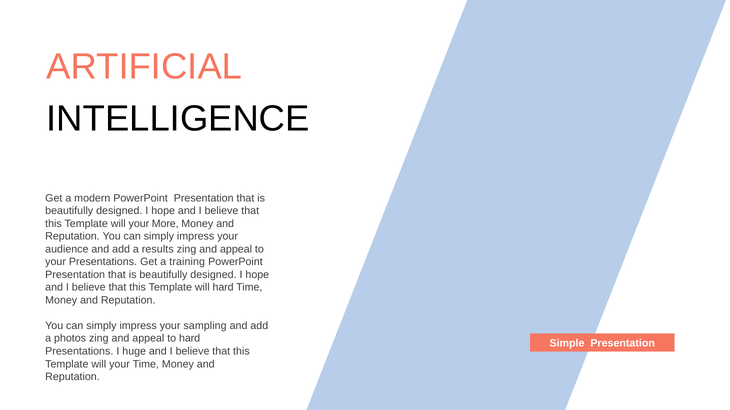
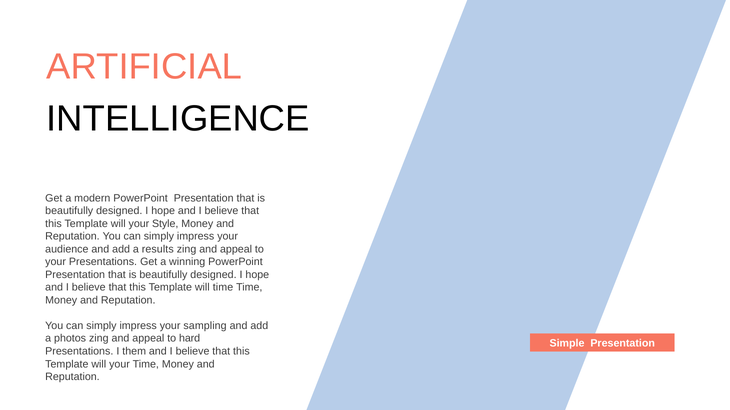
More: More -> Style (165, 224)
training: training -> winning (187, 262)
will hard: hard -> time (223, 288)
huge: huge -> them (134, 352)
